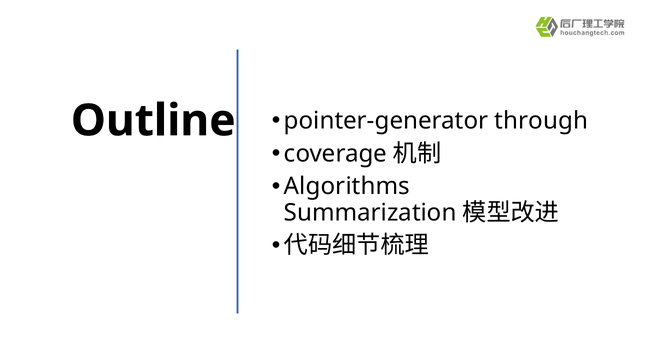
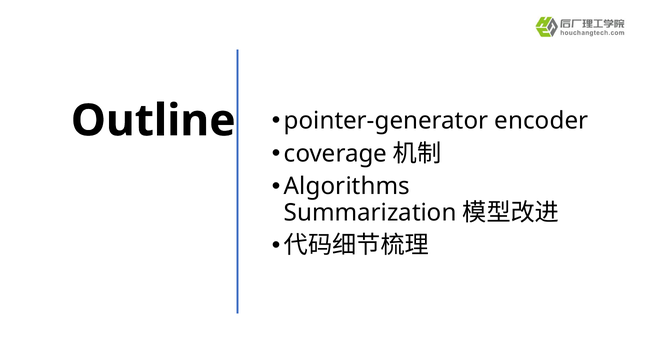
through: through -> encoder (541, 121)
